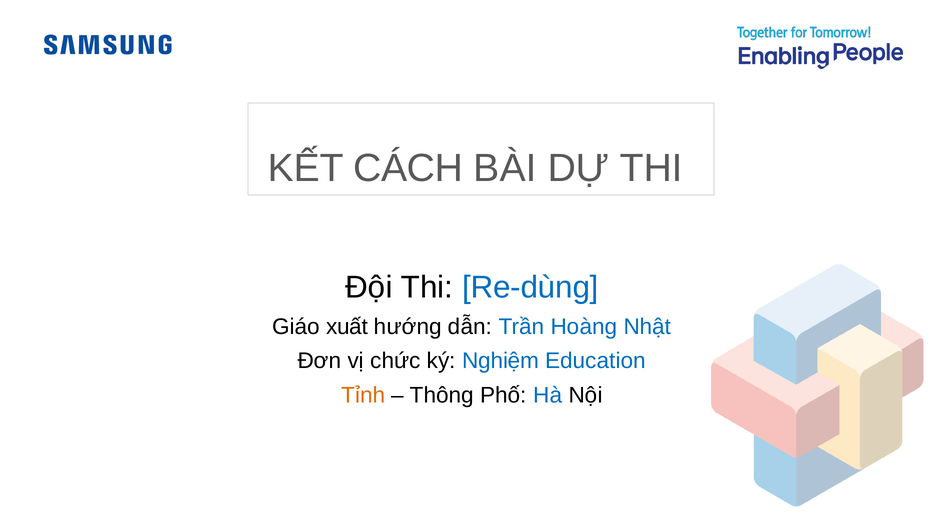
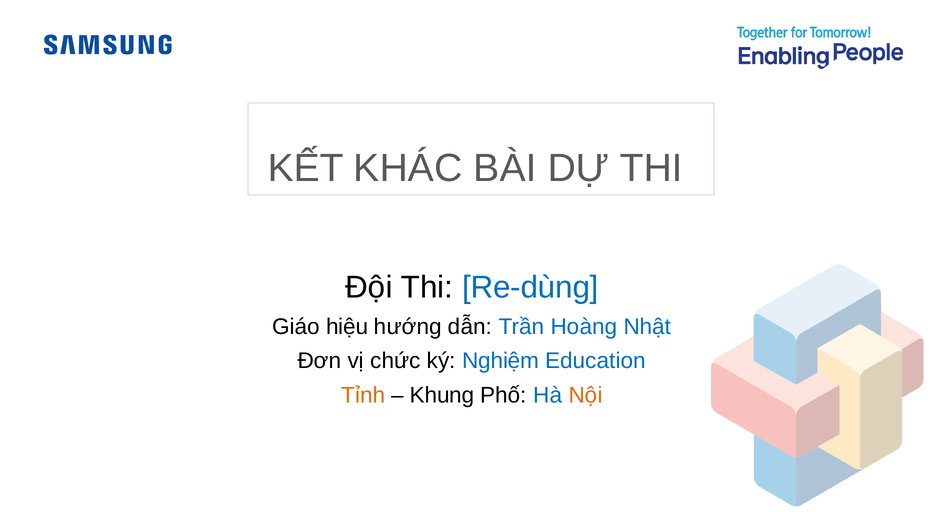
CÁCH: CÁCH -> KHÁC (408, 168)
xuất: xuất -> hiệu (347, 327)
Thông: Thông -> Khung (442, 395)
Nội colour: black -> orange (586, 395)
